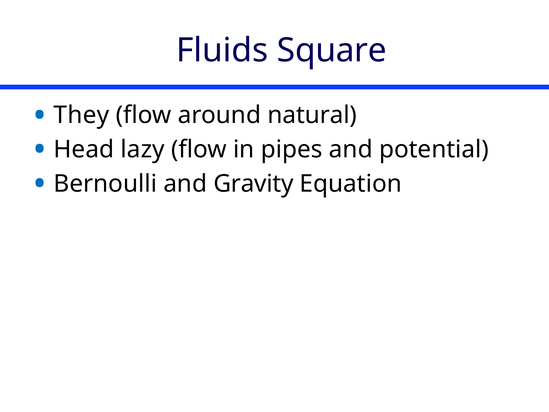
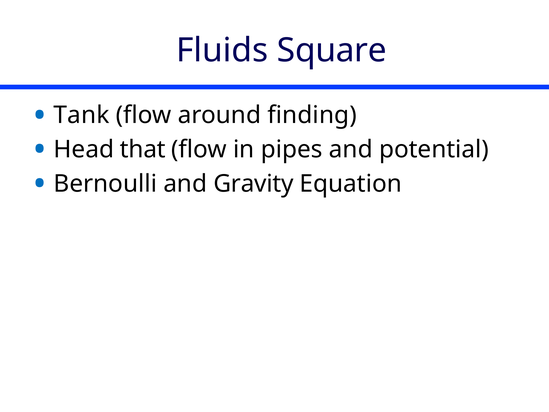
They: They -> Tank (81, 115)
natural: natural -> finding (312, 115)
lazy: lazy -> that (143, 149)
